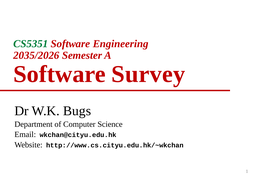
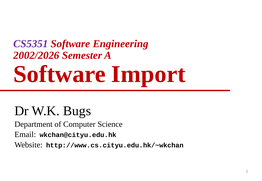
CS5351 colour: green -> purple (31, 44)
2035/2026: 2035/2026 -> 2002/2026 (36, 55)
Survey: Survey -> Import (148, 74)
